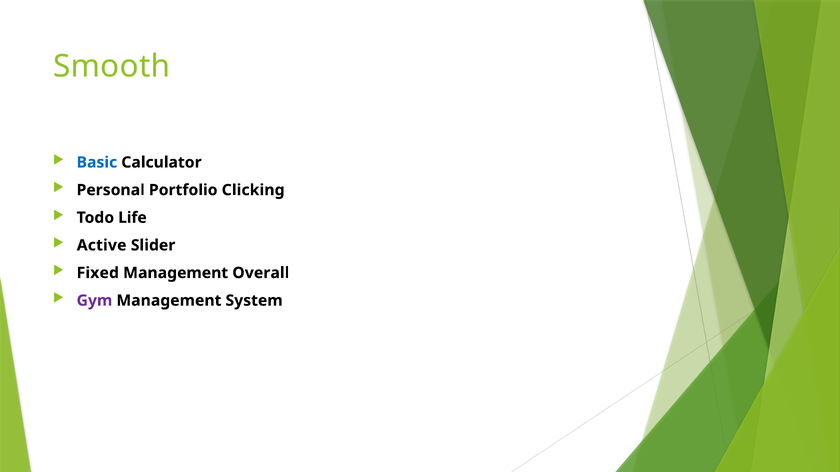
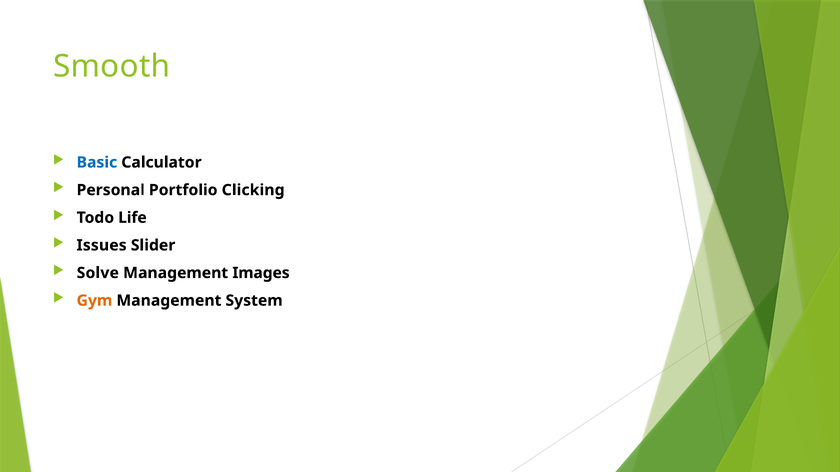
Active: Active -> Issues (102, 246)
Fixed: Fixed -> Solve (98, 273)
Overall: Overall -> Images (261, 273)
Gym colour: purple -> orange (94, 301)
